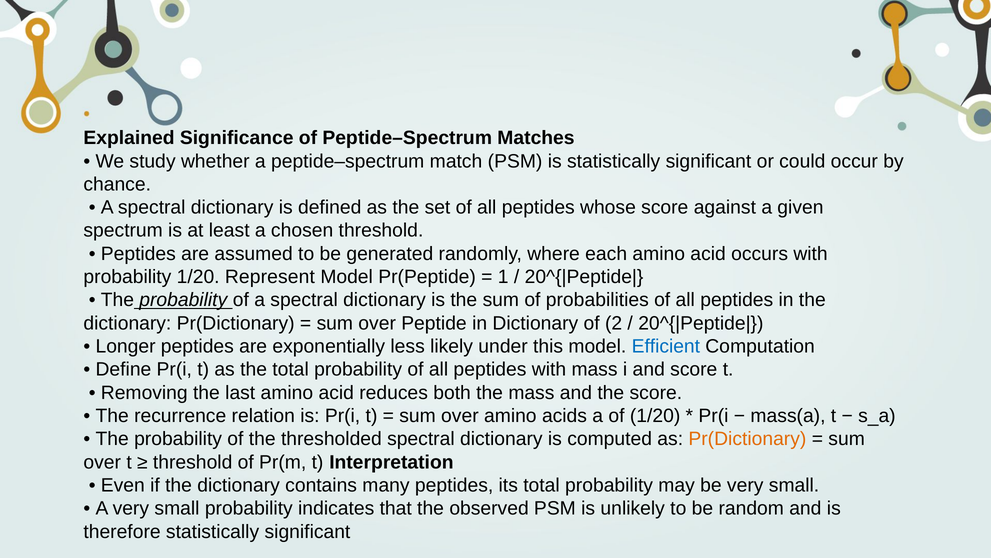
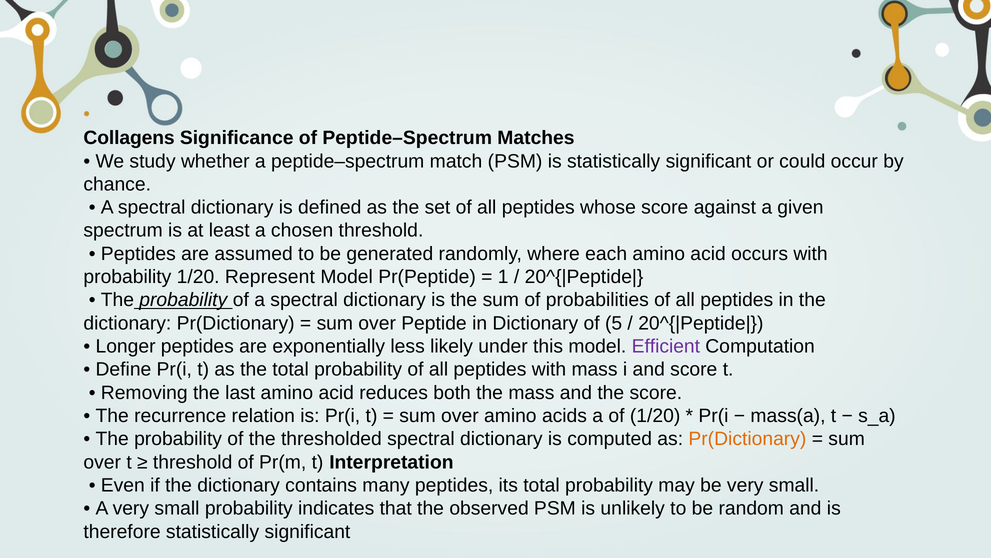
Explained: Explained -> Collagens (129, 138)
2: 2 -> 5 (614, 323)
Efficient colour: blue -> purple (666, 346)
